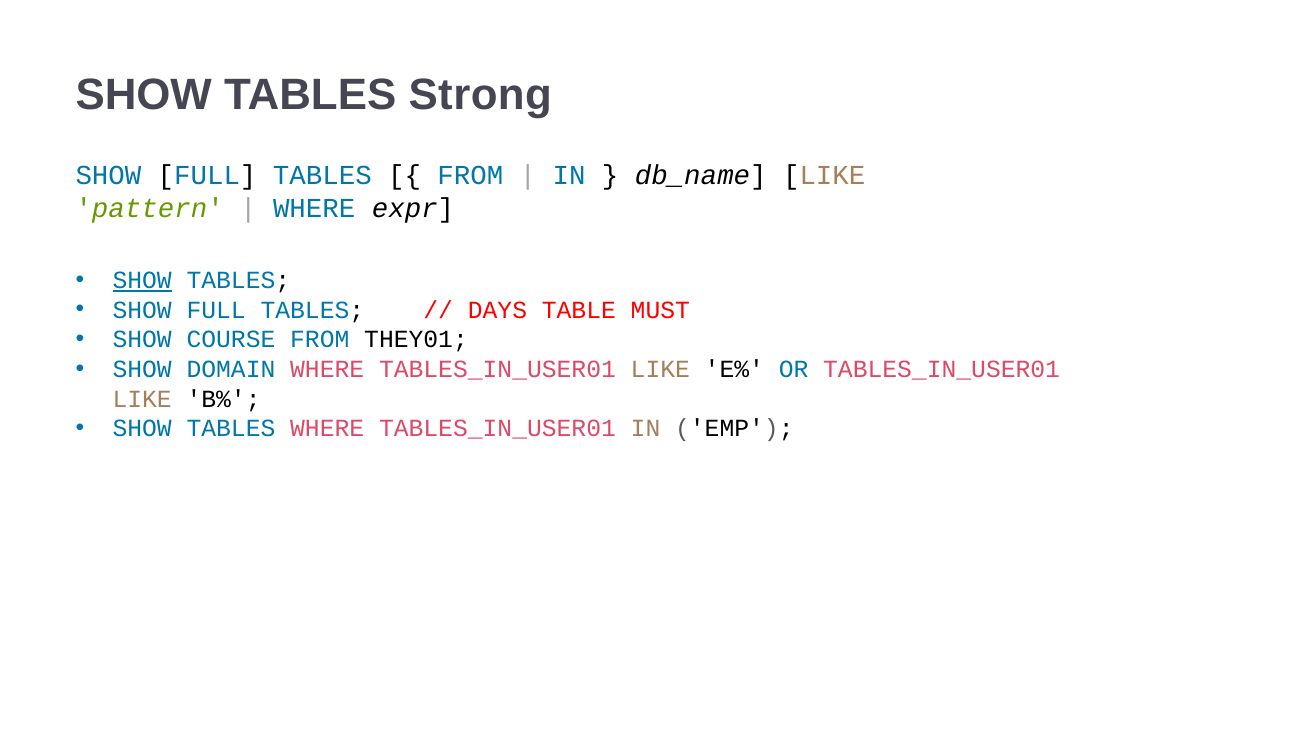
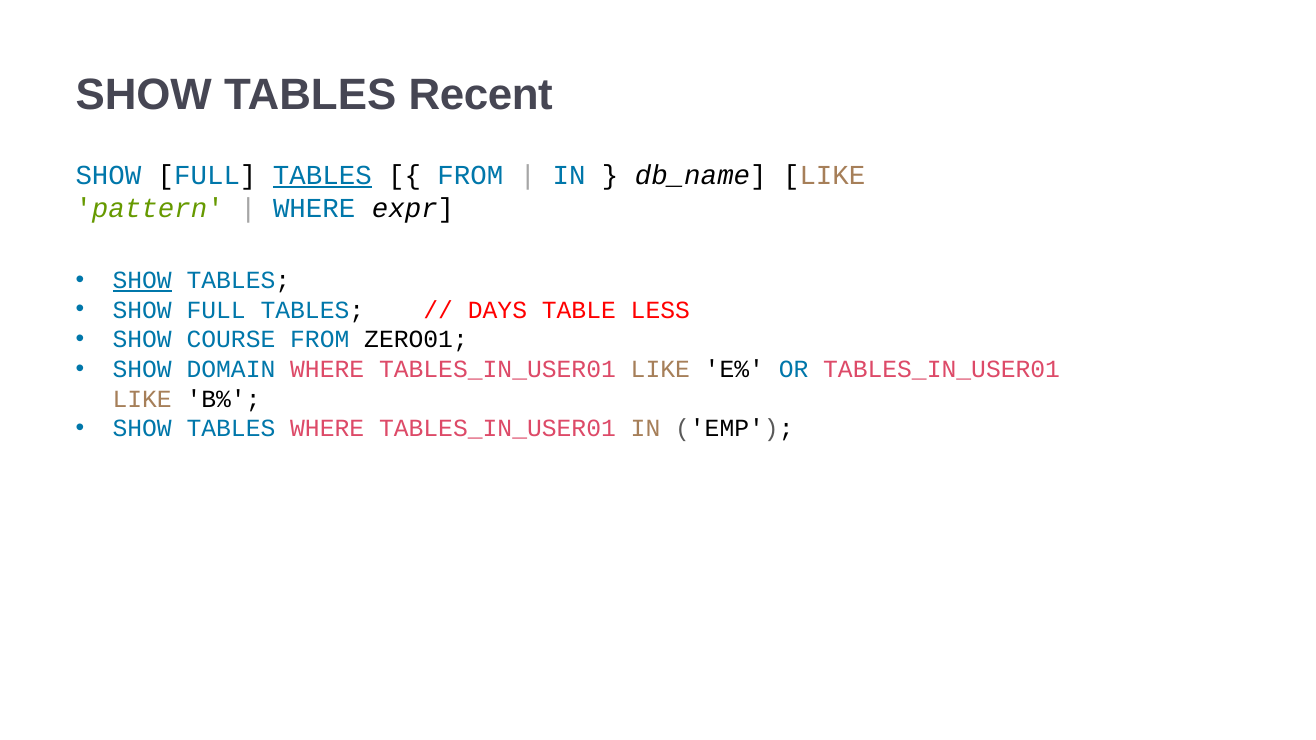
Strong: Strong -> Recent (481, 95)
TABLES underline: none -> present (322, 176)
MUST: MUST -> LESS (660, 310)
THEY01: THEY01 -> ZERO01 (416, 340)
